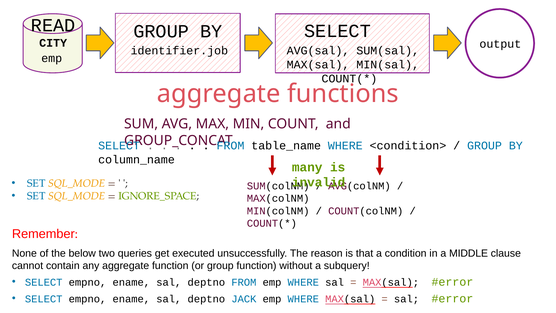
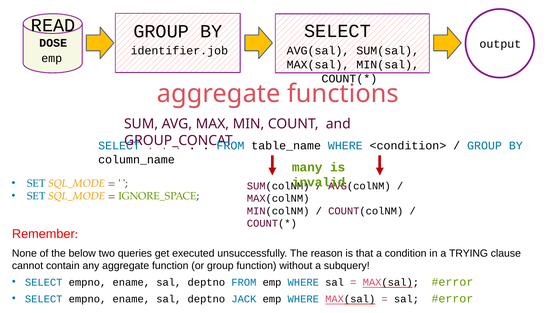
CITY: CITY -> DOSE (53, 43)
MIDDLE: MIDDLE -> TRYING (469, 253)
